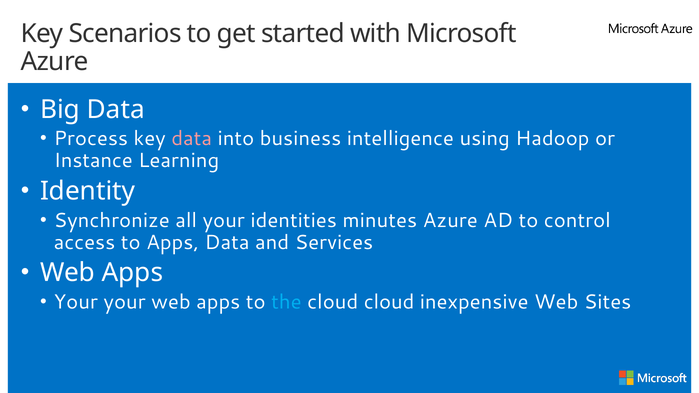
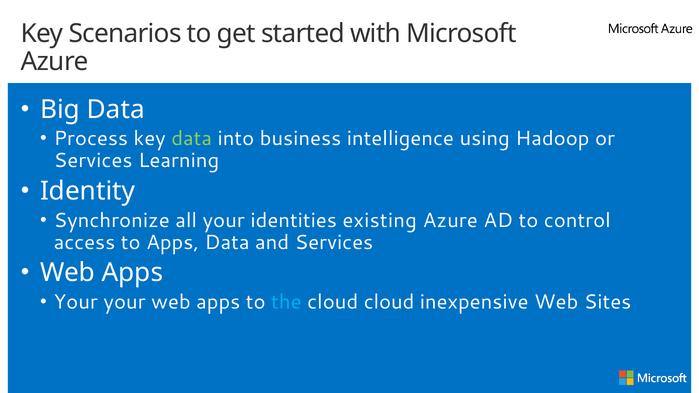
data colour: pink -> light green (192, 139)
Instance: Instance -> Services (93, 161)
minutes: minutes -> existing (380, 220)
